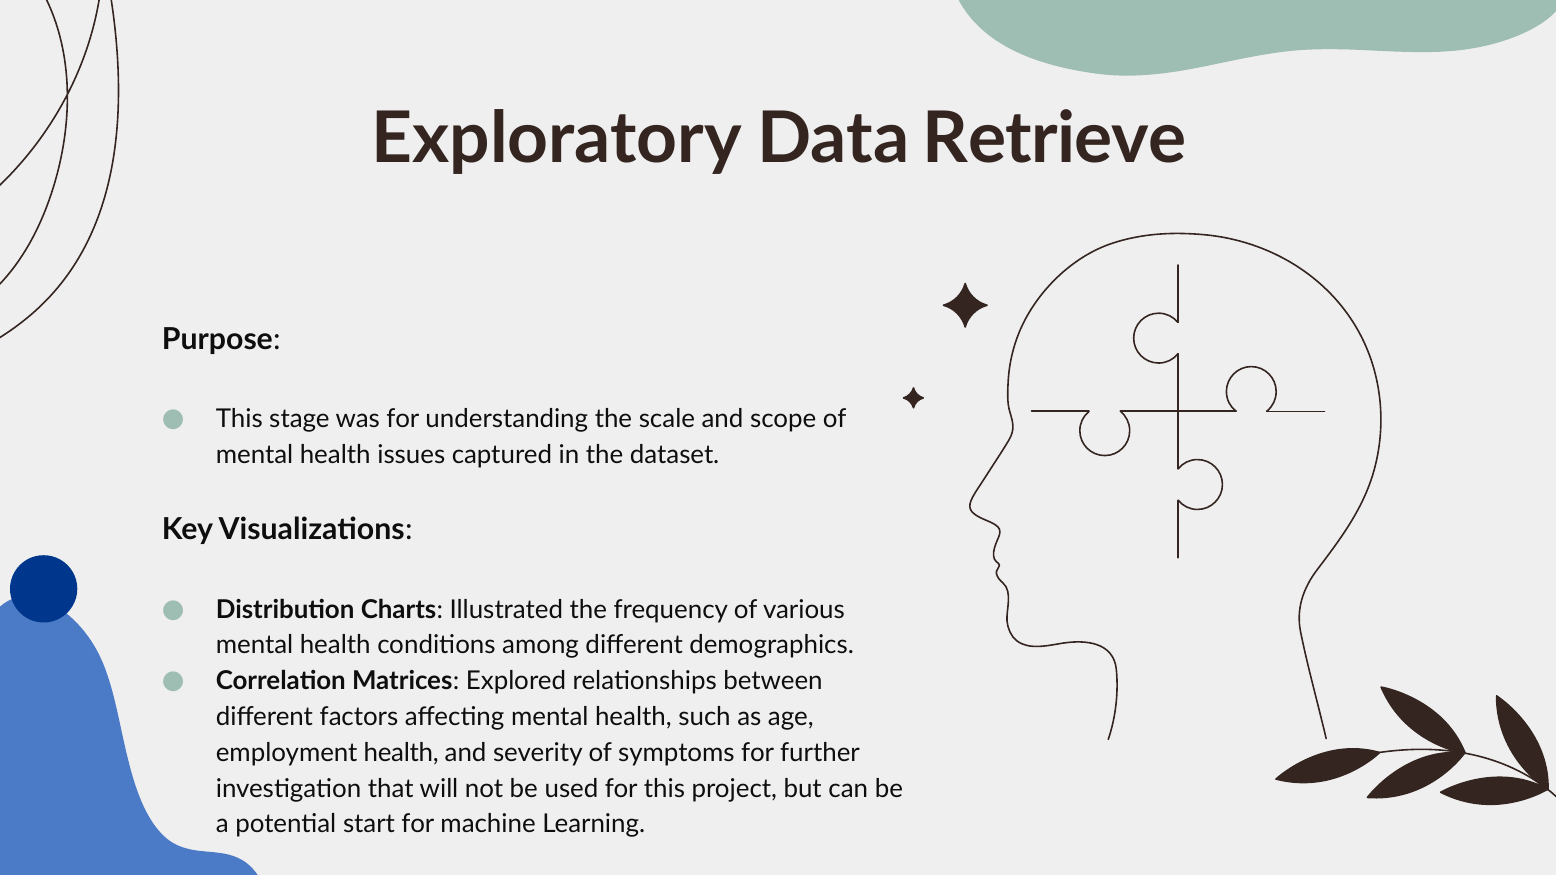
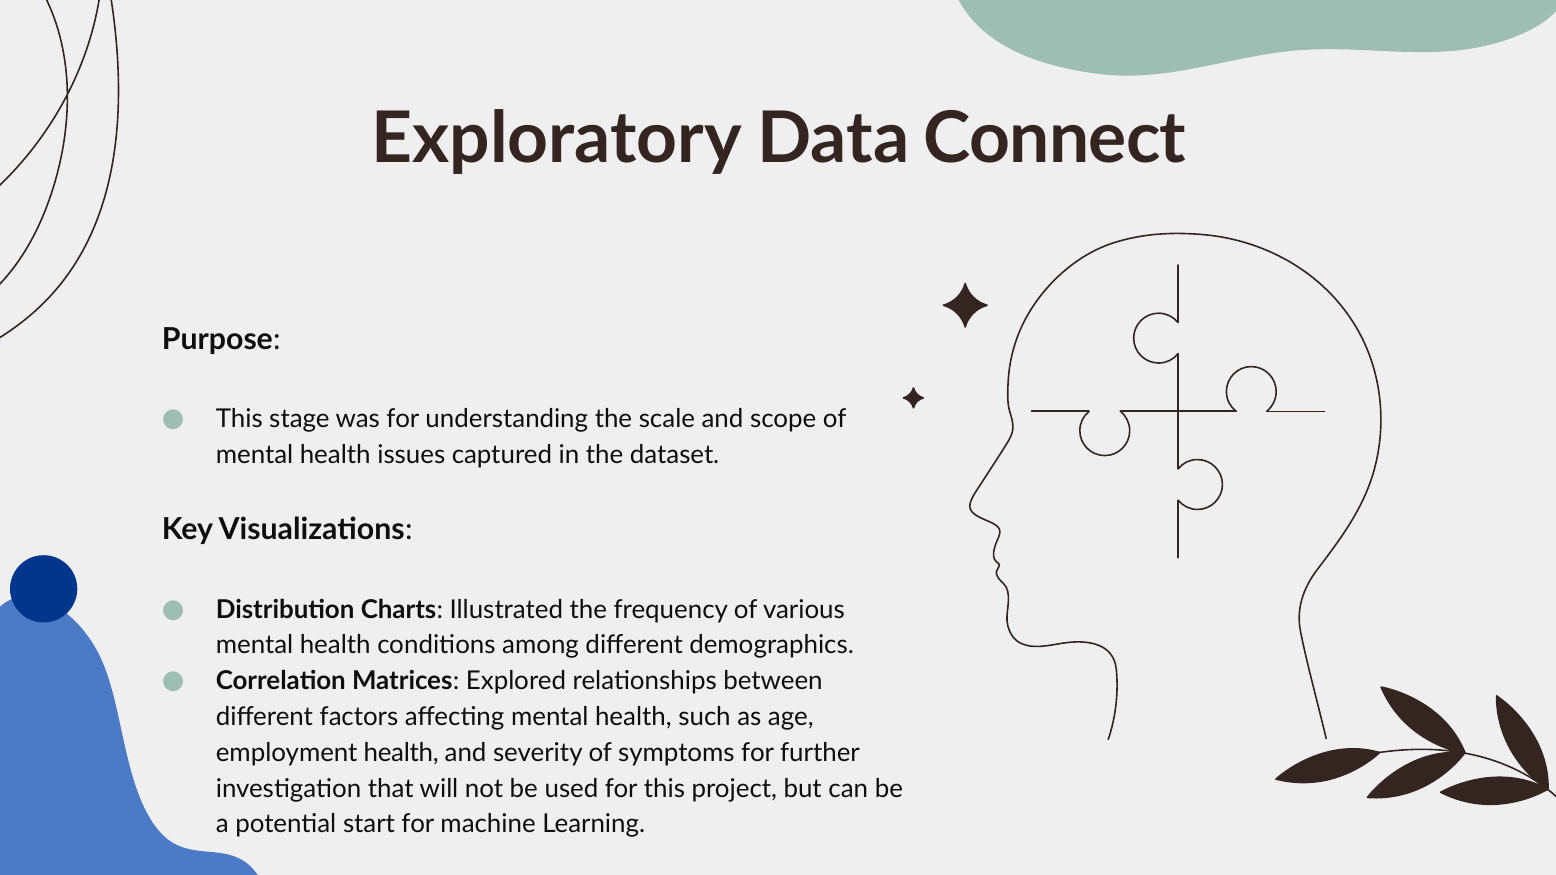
Retrieve: Retrieve -> Connect (1055, 139)
